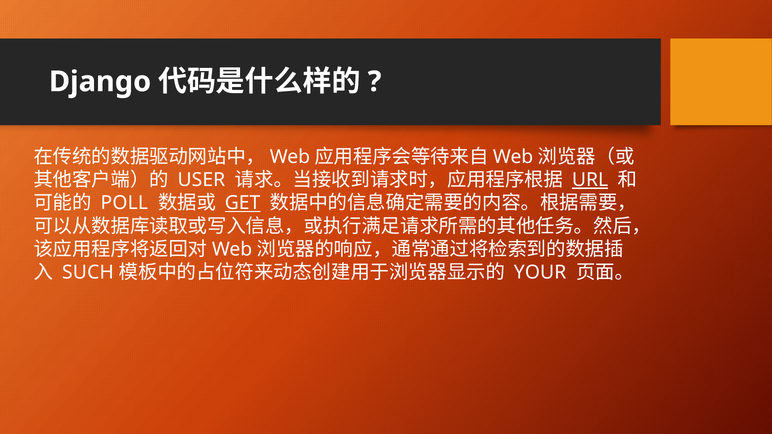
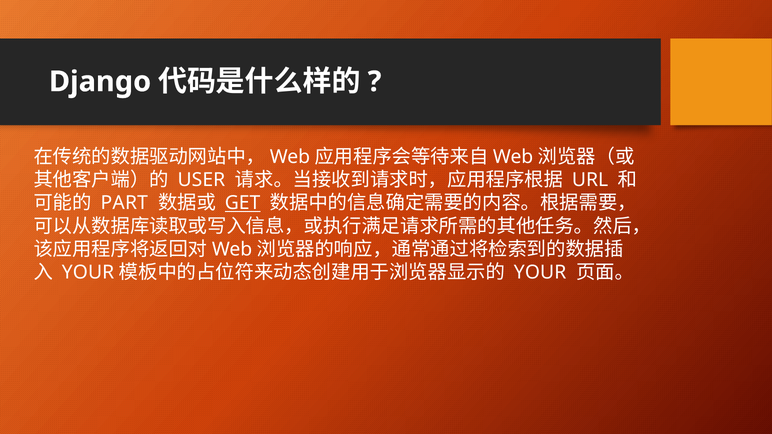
URL underline: present -> none (590, 180)
POLL: POLL -> PART (124, 203)
SUCH: SUCH -> YOUR (88, 273)
